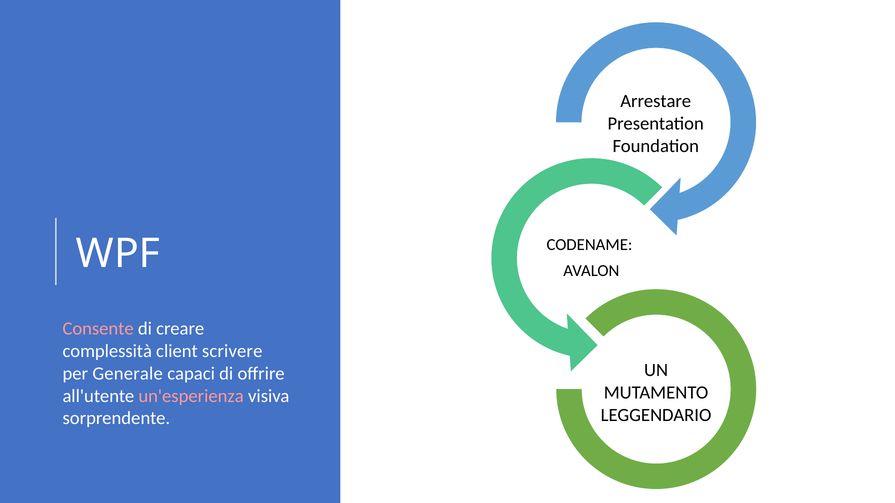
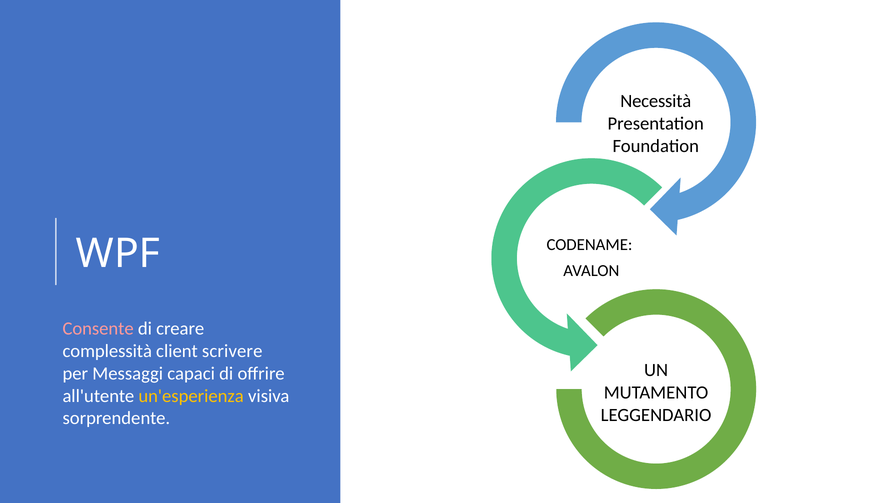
Arrestare: Arrestare -> Necessità (656, 101)
Generale: Generale -> Messaggi (128, 374)
un'esperienza colour: pink -> yellow (191, 396)
